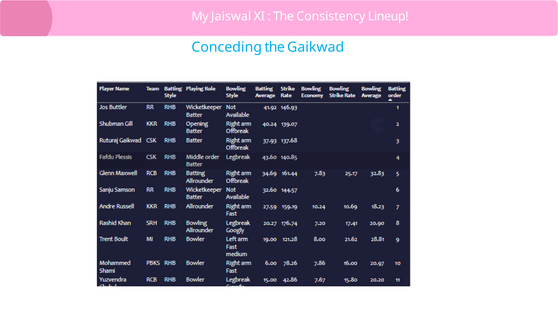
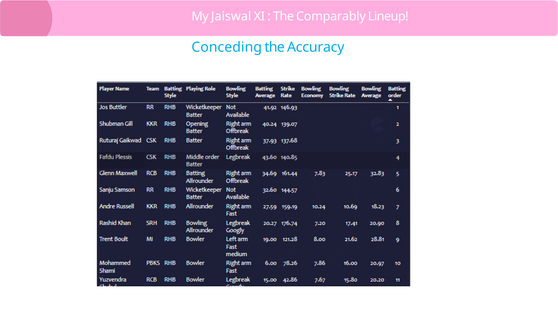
Consistency: Consistency -> Comparably (331, 17)
Gaikwad: Gaikwad -> Accuracy (316, 47)
